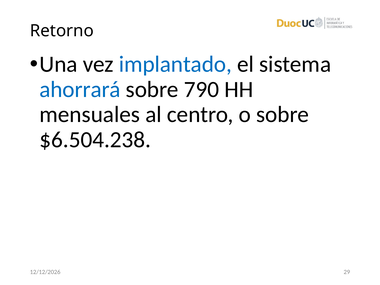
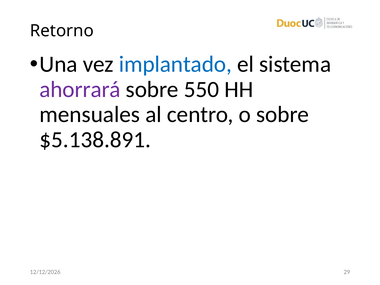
ahorrará colour: blue -> purple (80, 89)
790: 790 -> 550 (201, 89)
$6.504.238: $6.504.238 -> $5.138.891 (95, 140)
